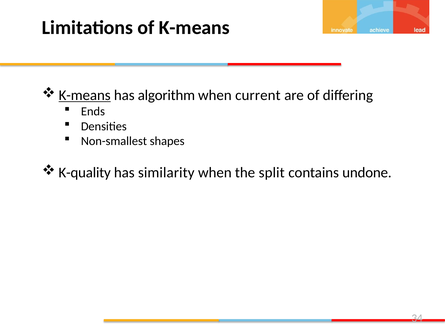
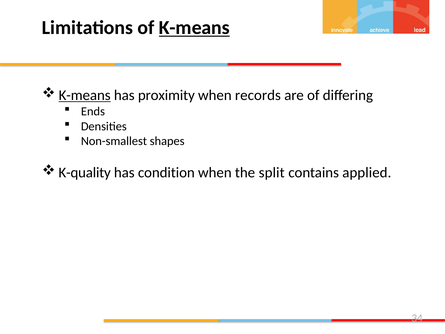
K-means underline: none -> present (194, 28)
algorithm: algorithm -> proximity (166, 95)
current: current -> records (258, 95)
similarity: similarity -> condition (166, 172)
undone: undone -> applied (367, 172)
